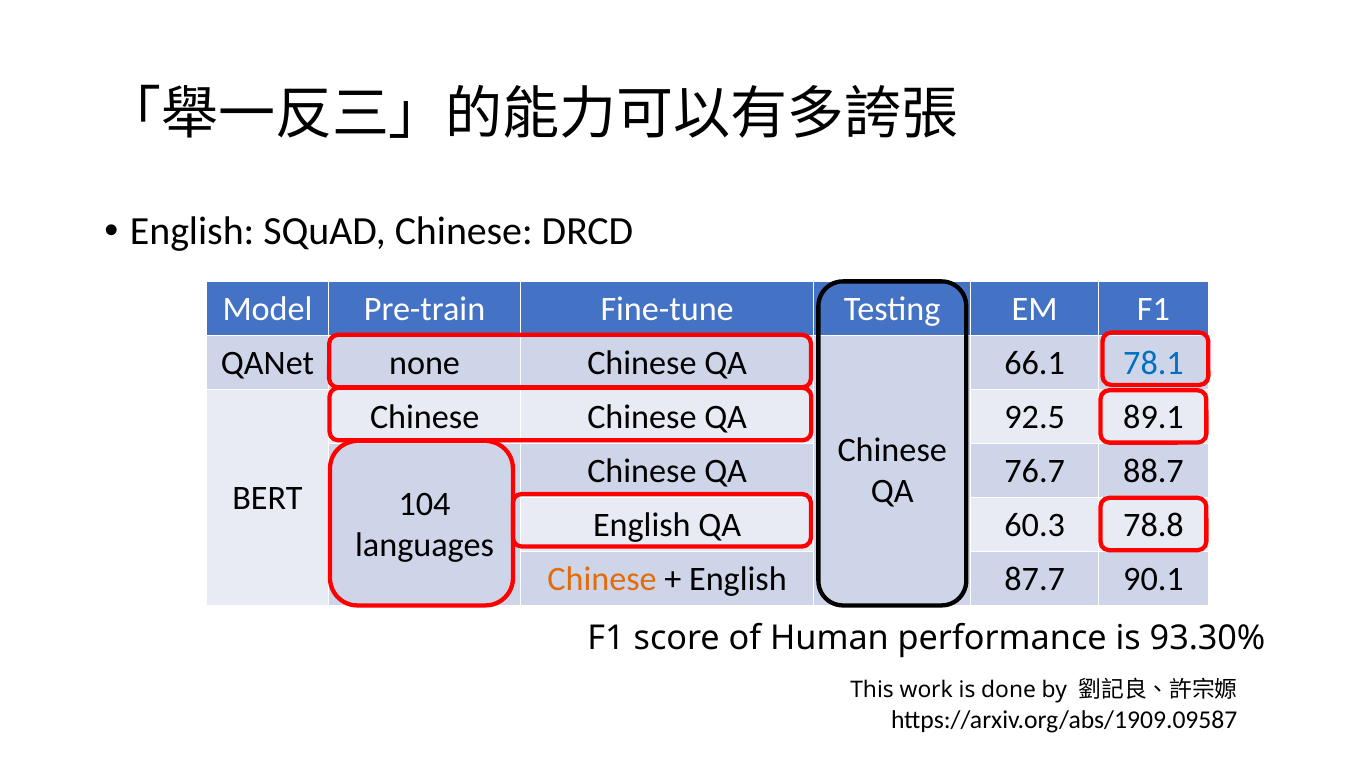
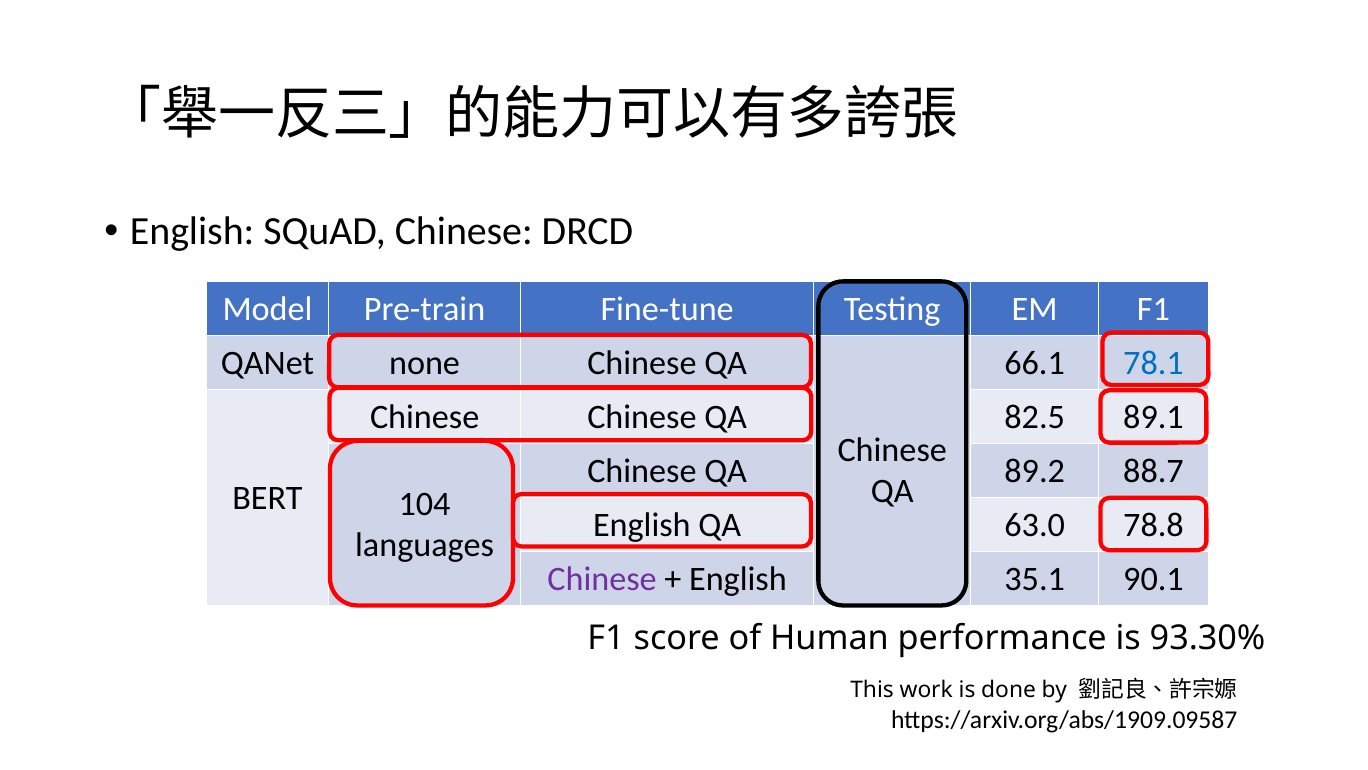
92.5: 92.5 -> 82.5 (1035, 416)
76.7: 76.7 -> 89.2 (1035, 470)
60.3: 60.3 -> 63.0 (1035, 524)
Chinese colour: orange -> purple (602, 578)
87.7: 87.7 -> 35.1 (1035, 578)
